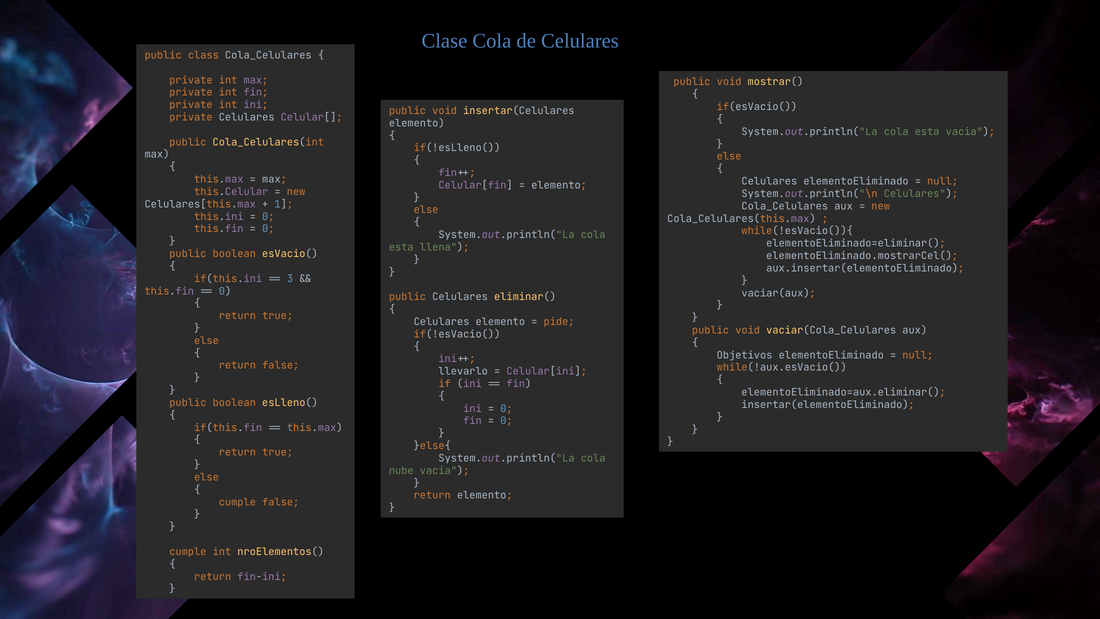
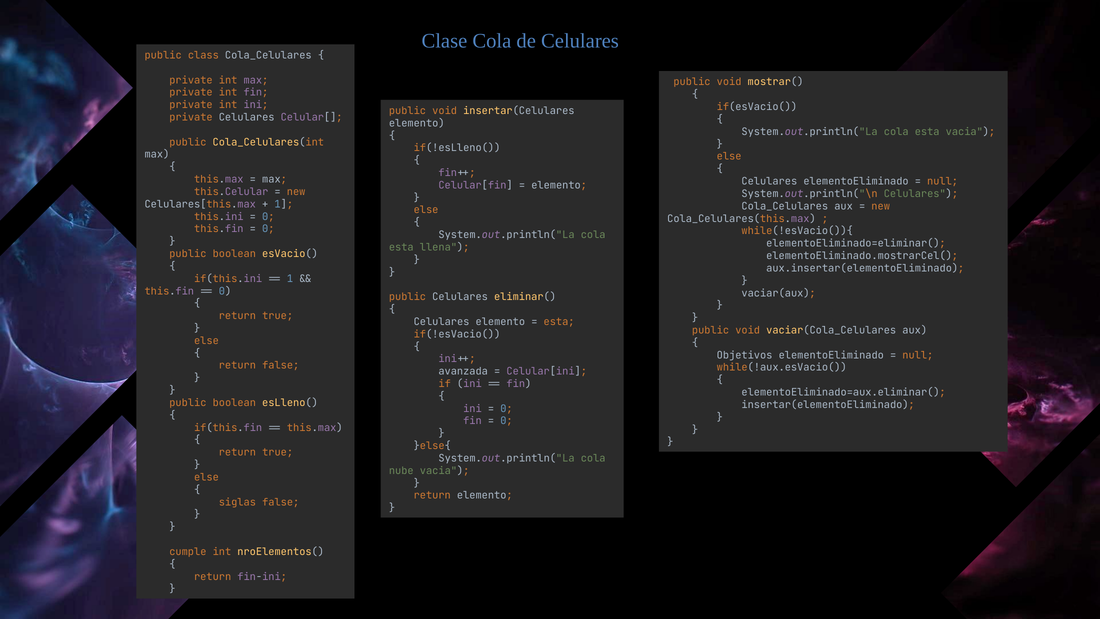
3: 3 -> 1 (290, 279)
pide: pide -> esta (559, 322)
llevarlo: llevarlo -> avanzada (463, 371)
cumple: cumple -> siglas (237, 502)
